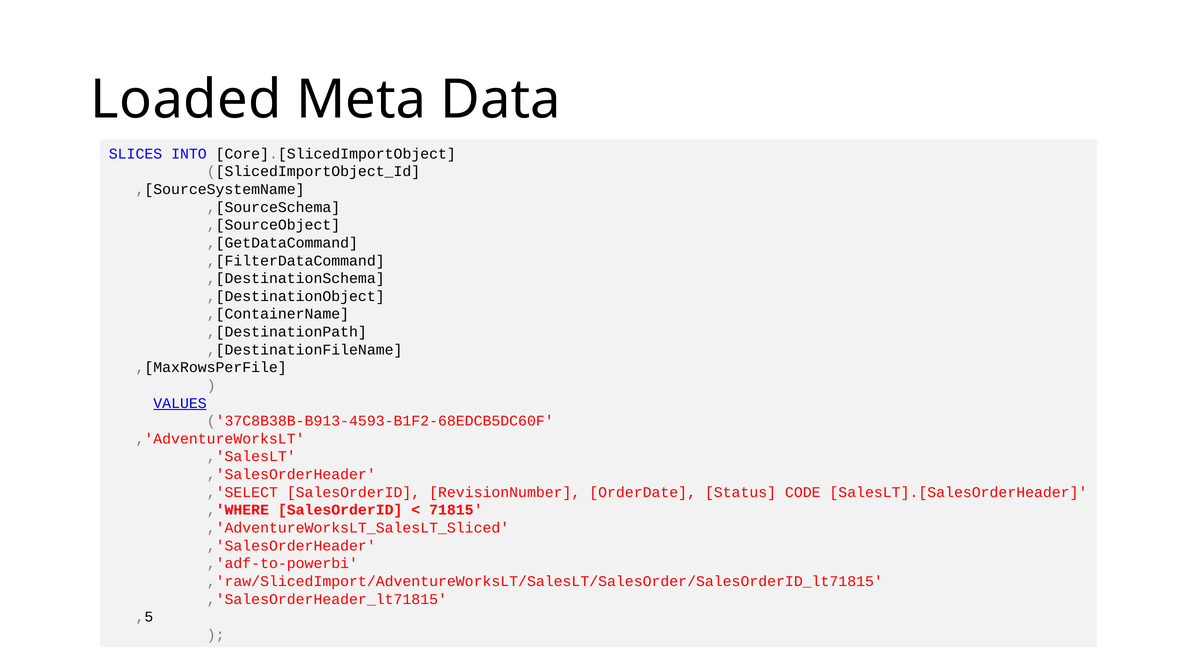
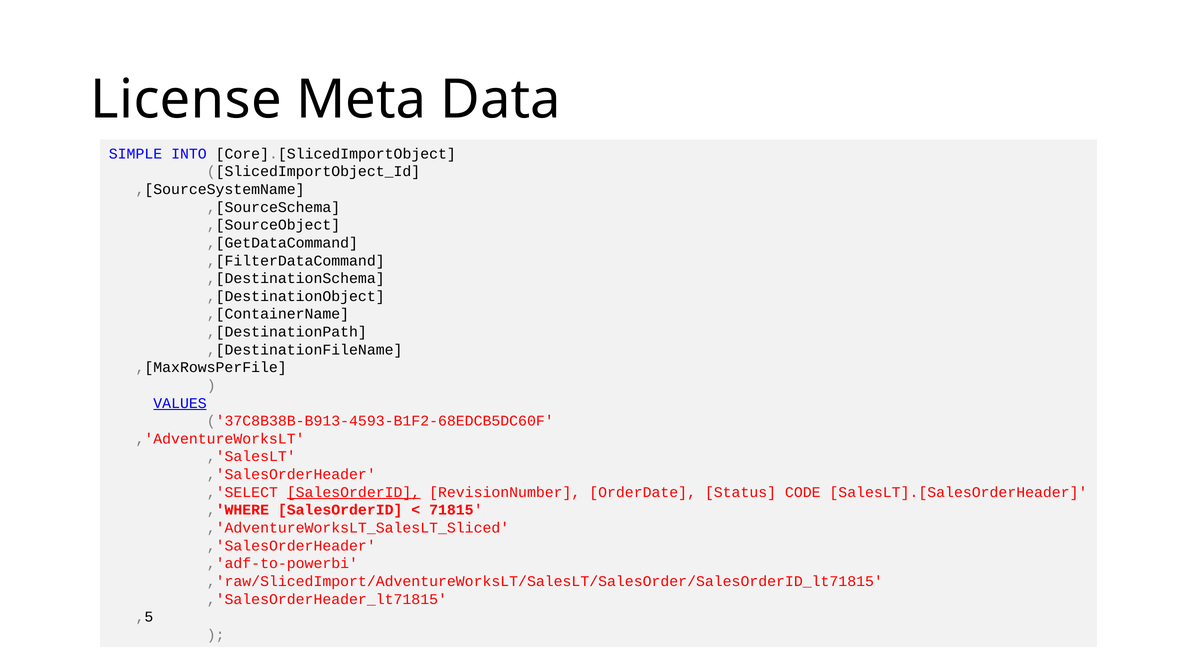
Loaded: Loaded -> License (186, 100)
SLICES: SLICES -> SIMPLE (136, 154)
SalesOrderID underline: none -> present (354, 492)
